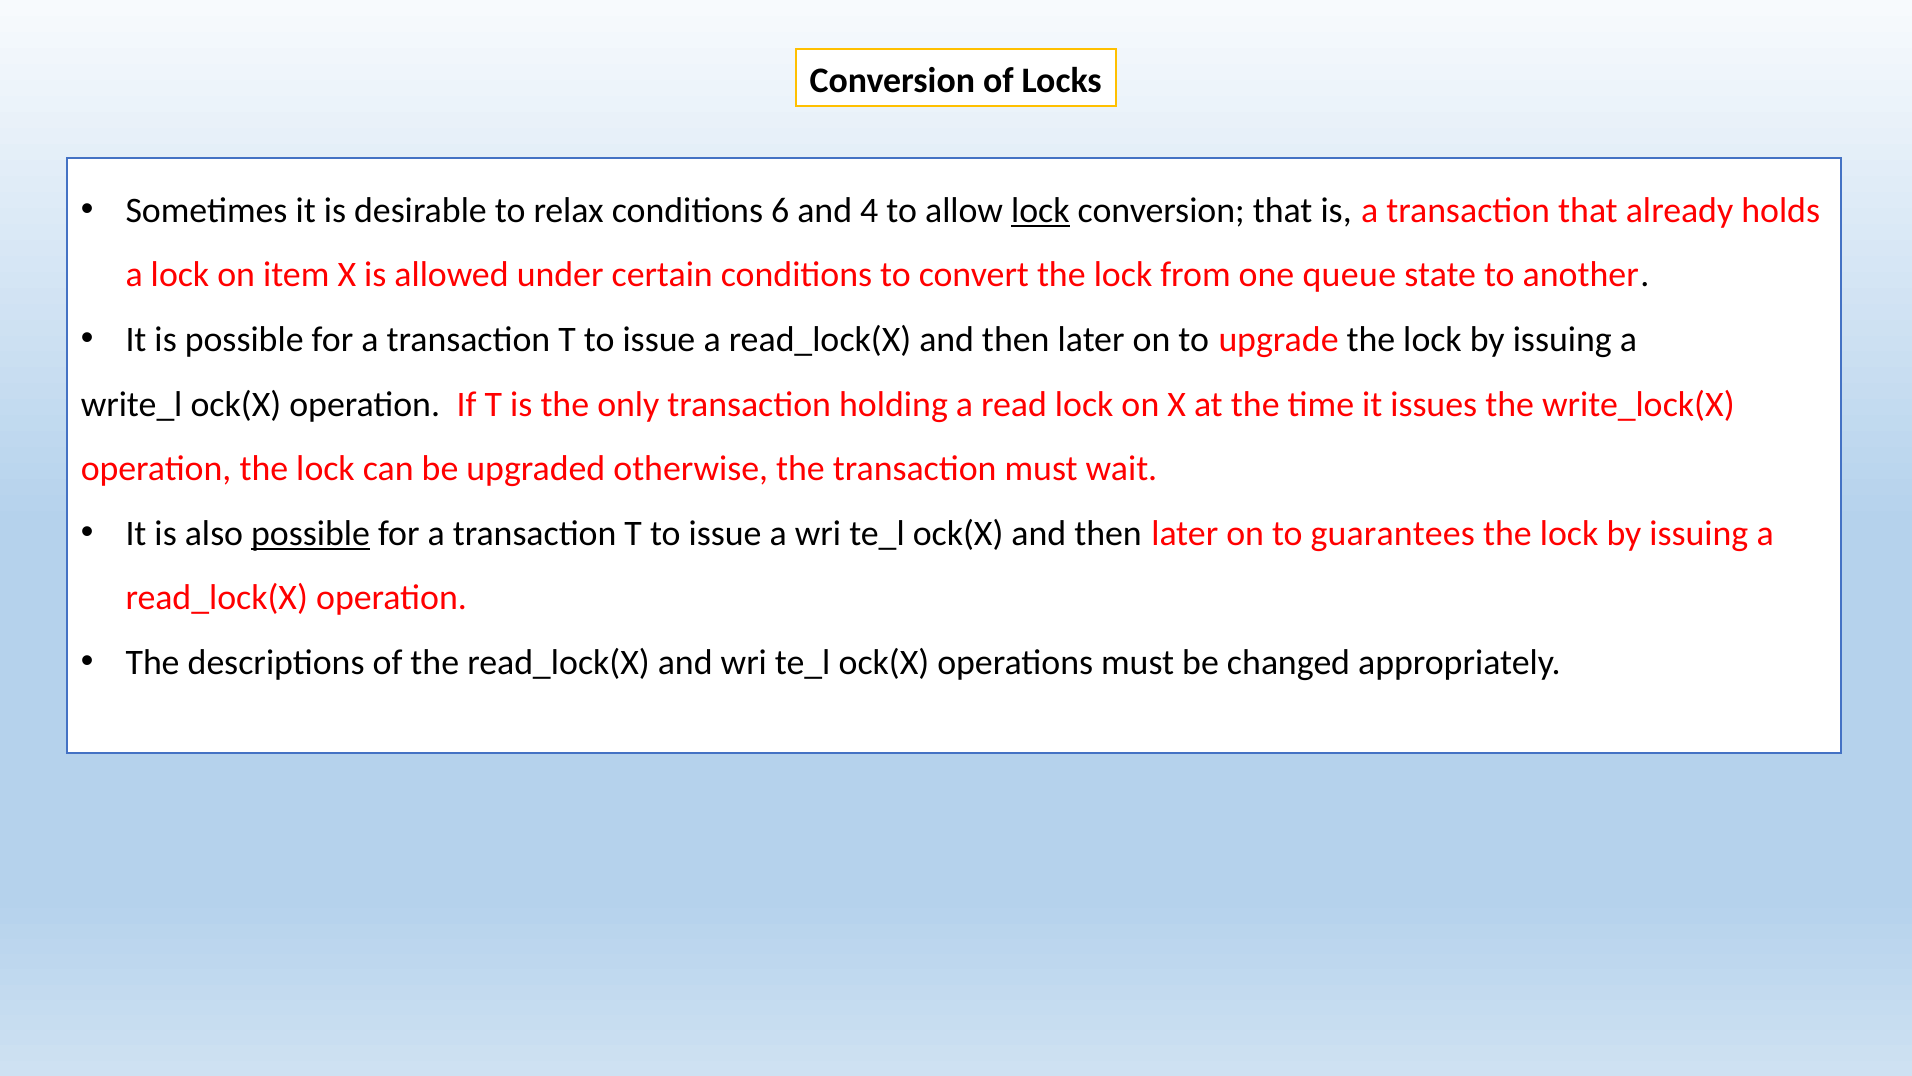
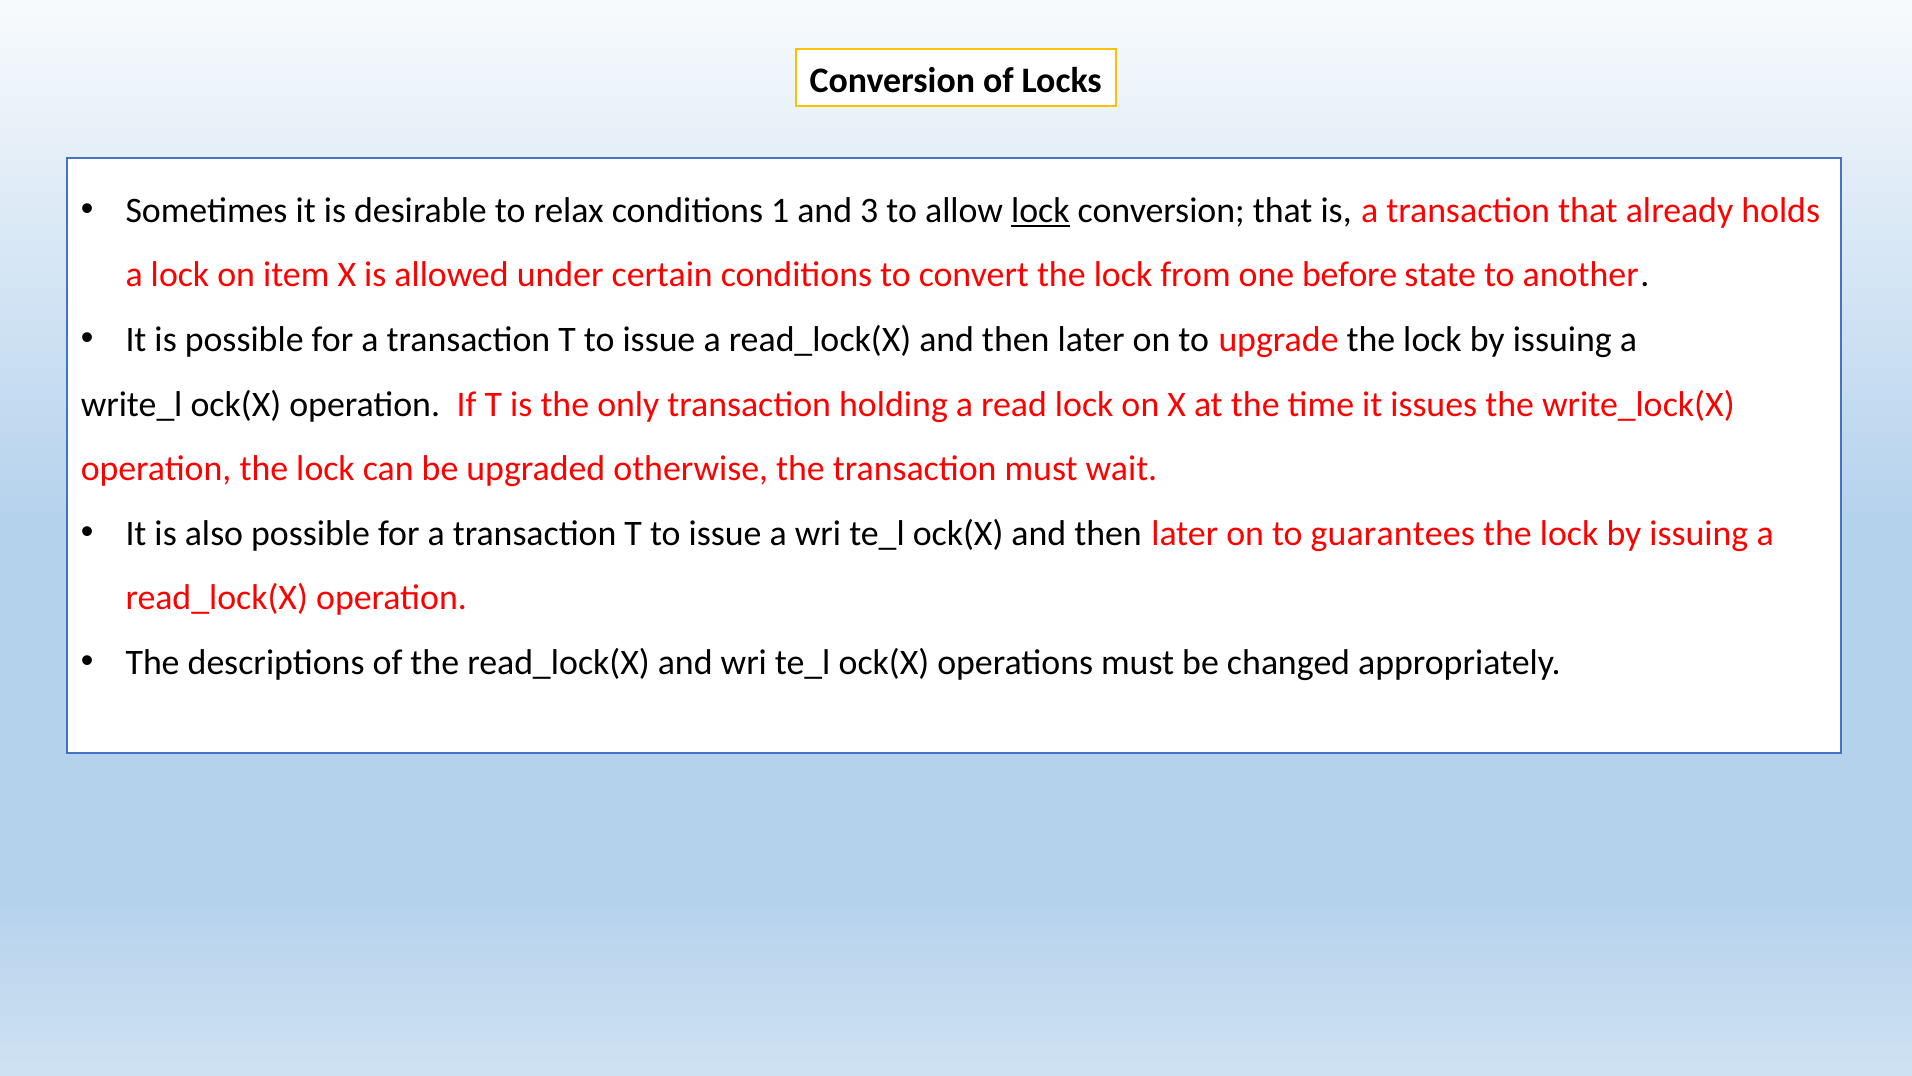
6: 6 -> 1 (780, 210)
4: 4 -> 3 (869, 210)
queue: queue -> before (1350, 275)
possible underline: present -> none (310, 533)
